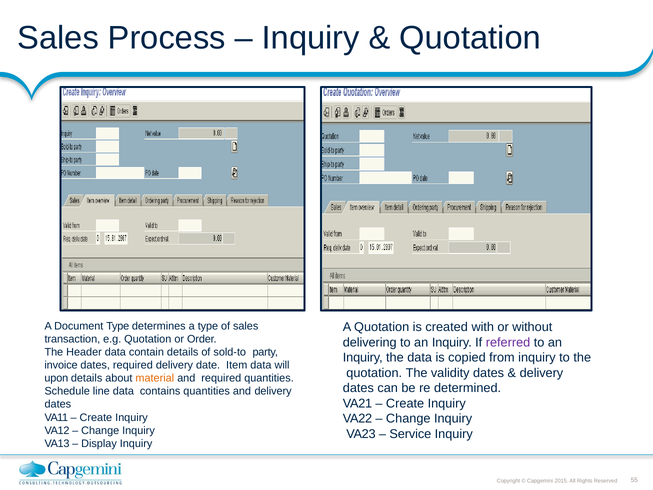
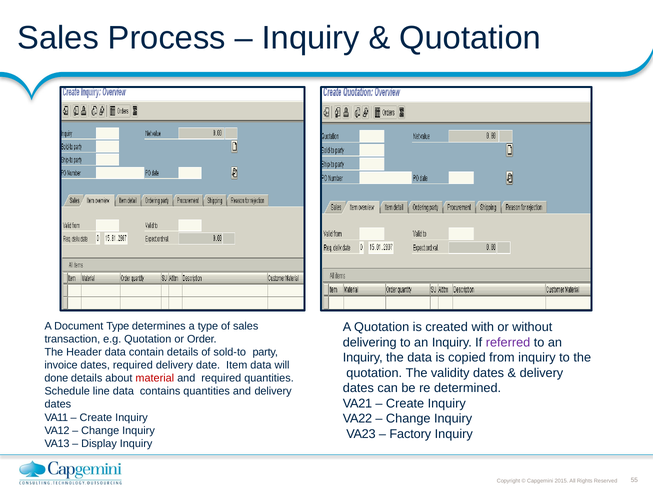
upon: upon -> done (56, 378)
material colour: orange -> red (155, 378)
Service: Service -> Factory (410, 434)
